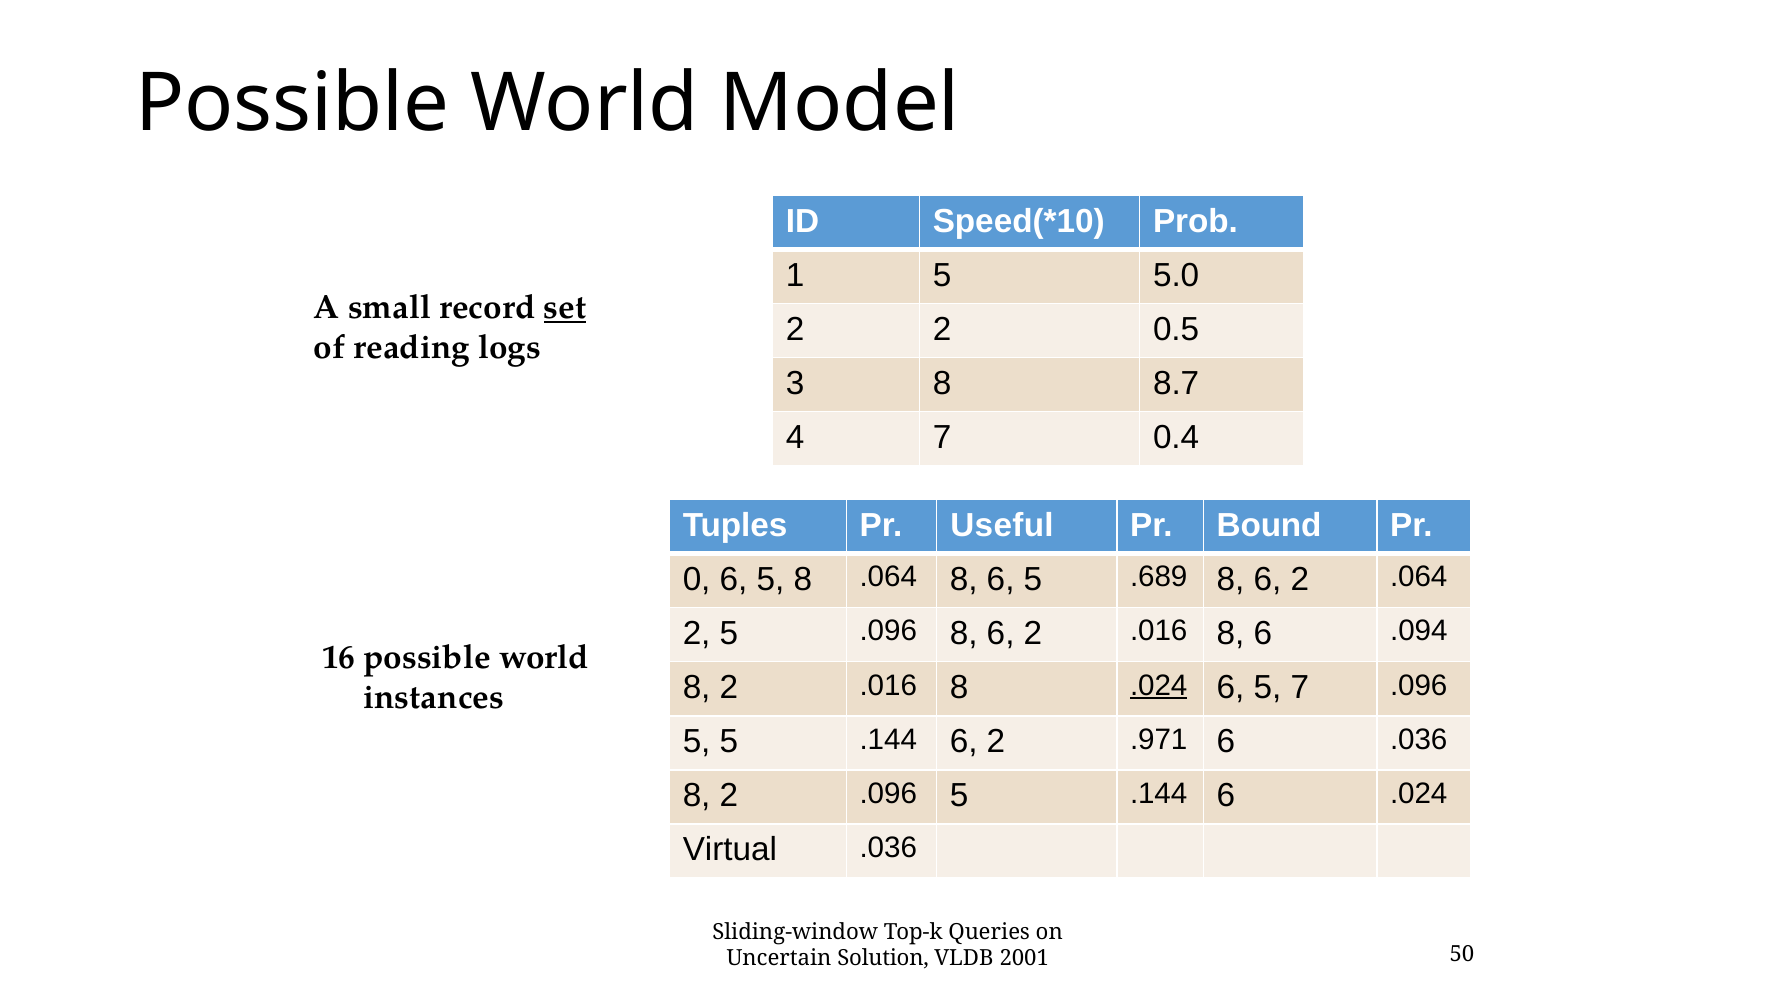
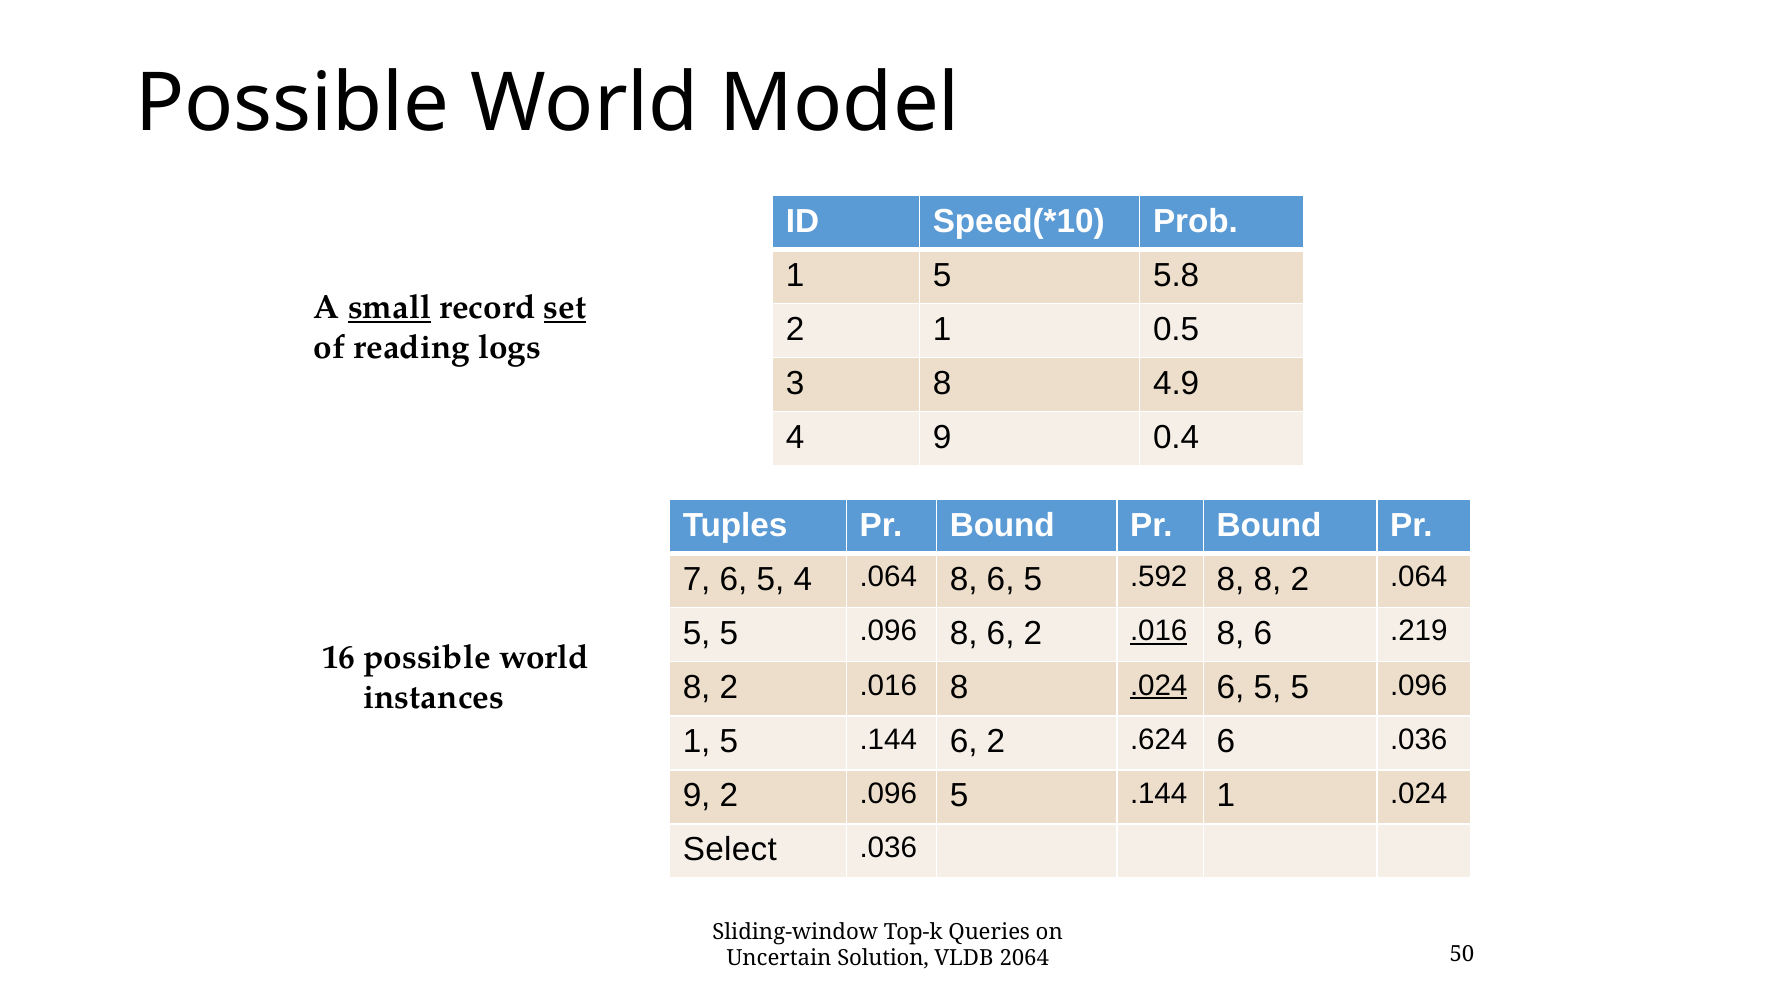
5.0: 5.0 -> 5.8 (1176, 275)
small underline: none -> present (390, 308)
2 2: 2 -> 1 (942, 329)
8.7: 8.7 -> 4.9 (1176, 383)
4 7: 7 -> 9 (942, 438)
Tuples Pr Useful: Useful -> Bound (1002, 525)
0: 0 -> 7 (697, 579)
5 8: 8 -> 4 (803, 579)
.689: .689 -> .592 (1159, 577)
6: 6 -> 8 (1267, 579)
2: 2 -> 5 (697, 634)
.016 underline: none -> present (1159, 631)
.094: .094 -> .219 (1419, 631)
6 5 7: 7 -> 5 (1300, 688)
5: 5 -> 1 (697, 742)
.971: .971 -> .624 (1159, 739)
8: 8 -> 9 (697, 796)
.096 5 .144 6: 6 -> 1 (1226, 796)
Virtual: Virtual -> Select (730, 850)
2001: 2001 -> 2064 (1024, 958)
